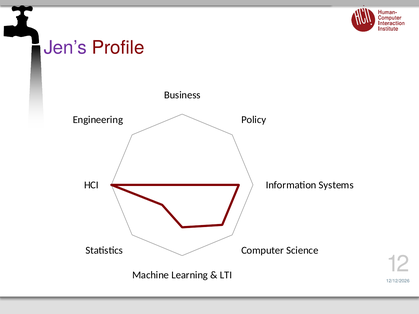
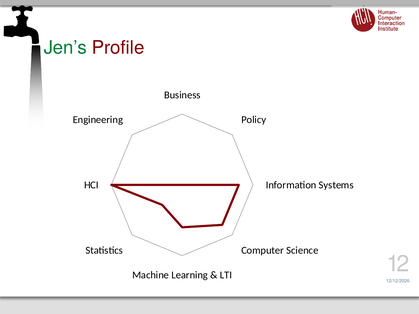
Jen’s colour: purple -> green (65, 48)
